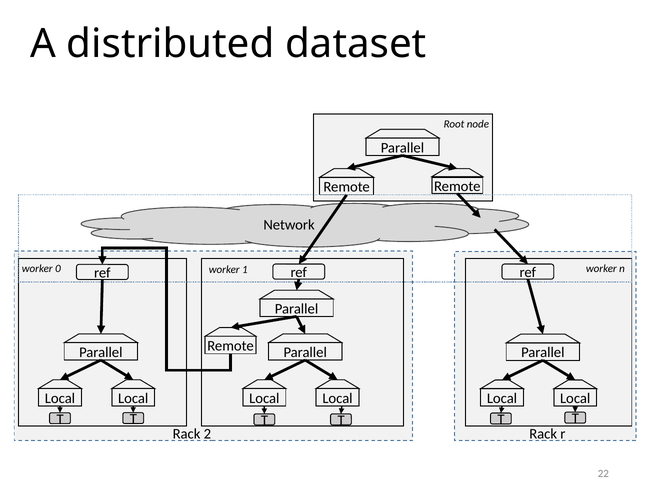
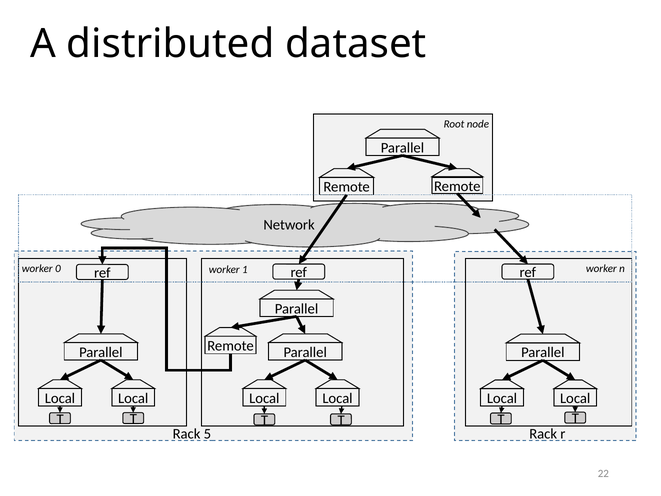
2: 2 -> 5 (207, 434)
